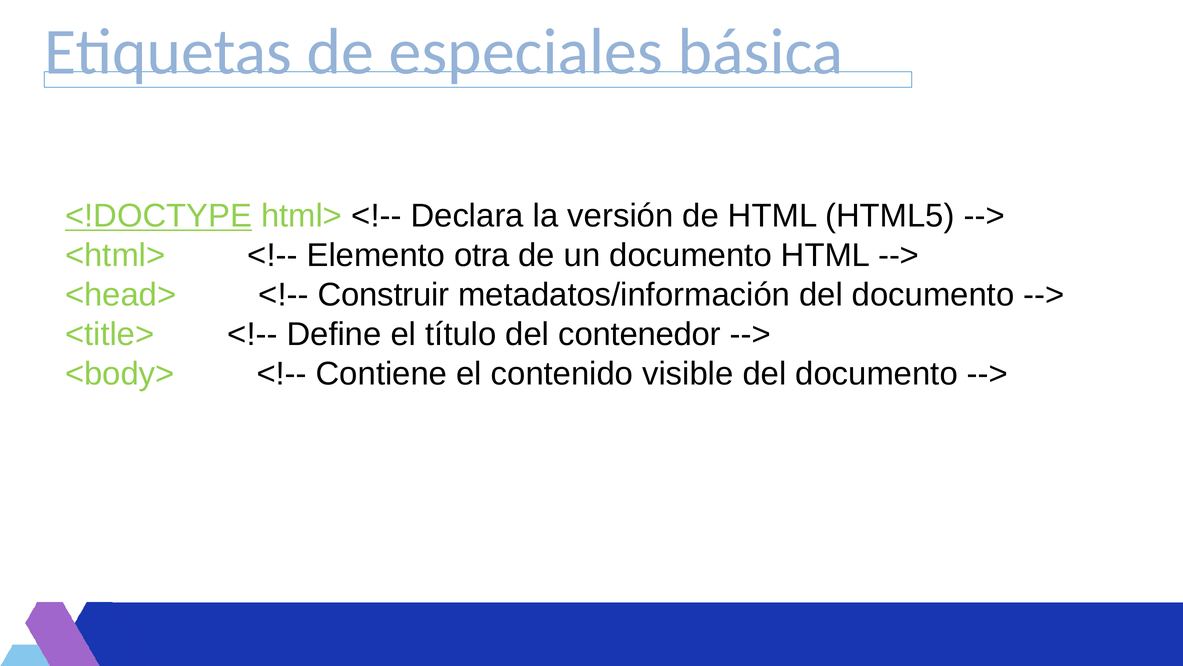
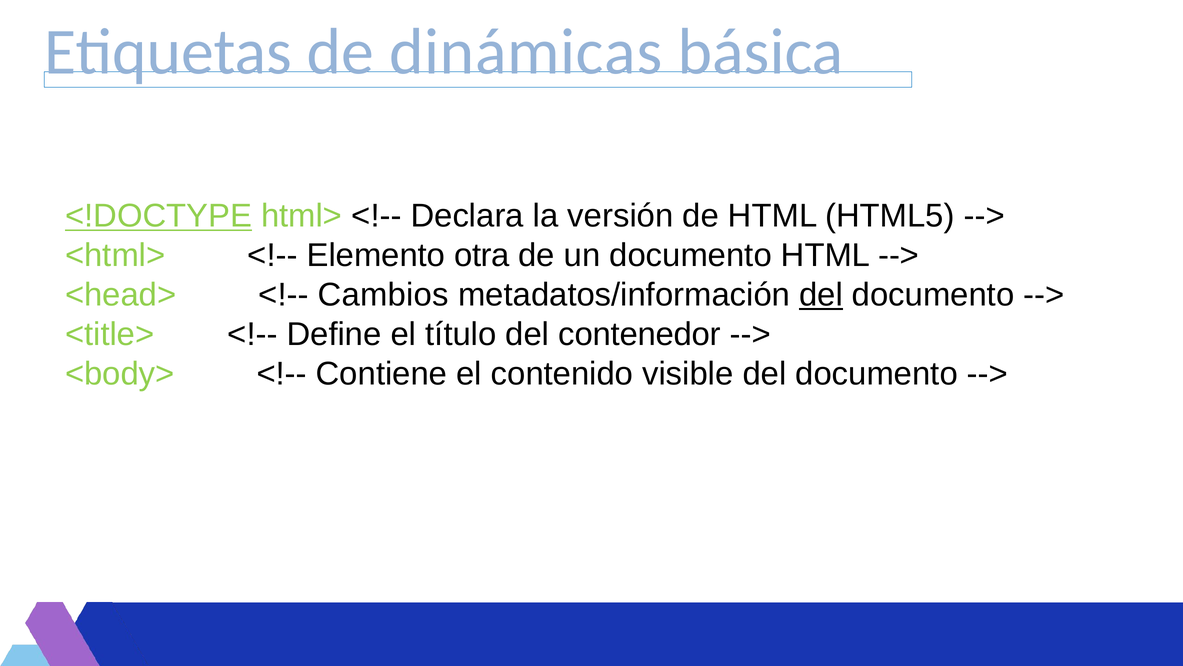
especiales: especiales -> dinámicas (526, 52)
Construir: Construir -> Cambios (383, 295)
del underline: none -> present (821, 295)
